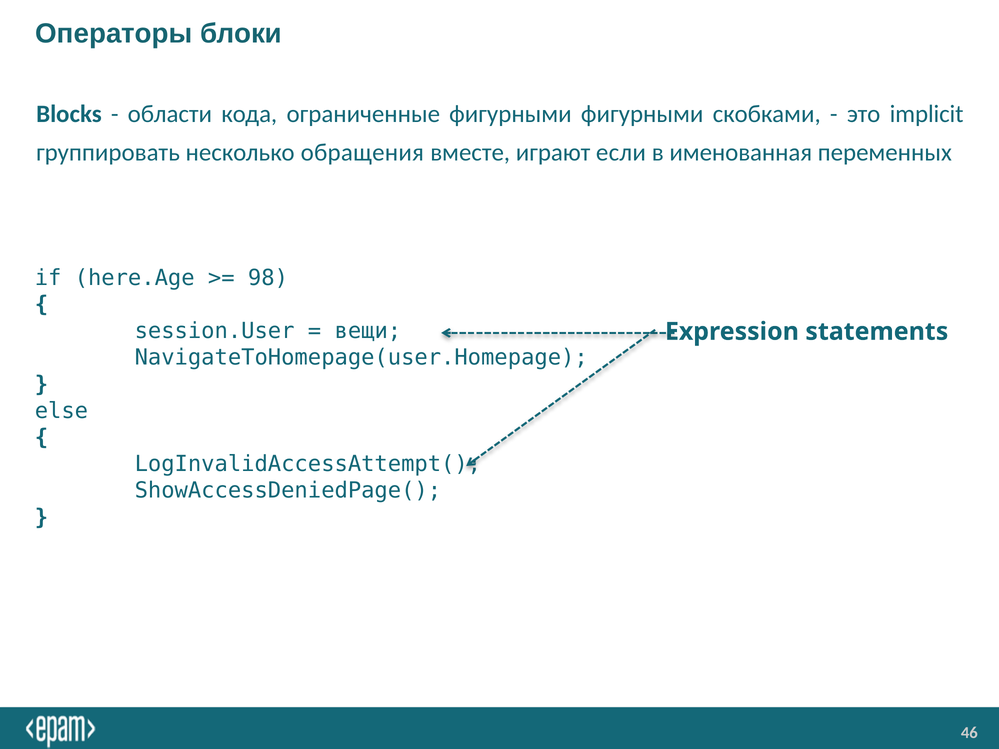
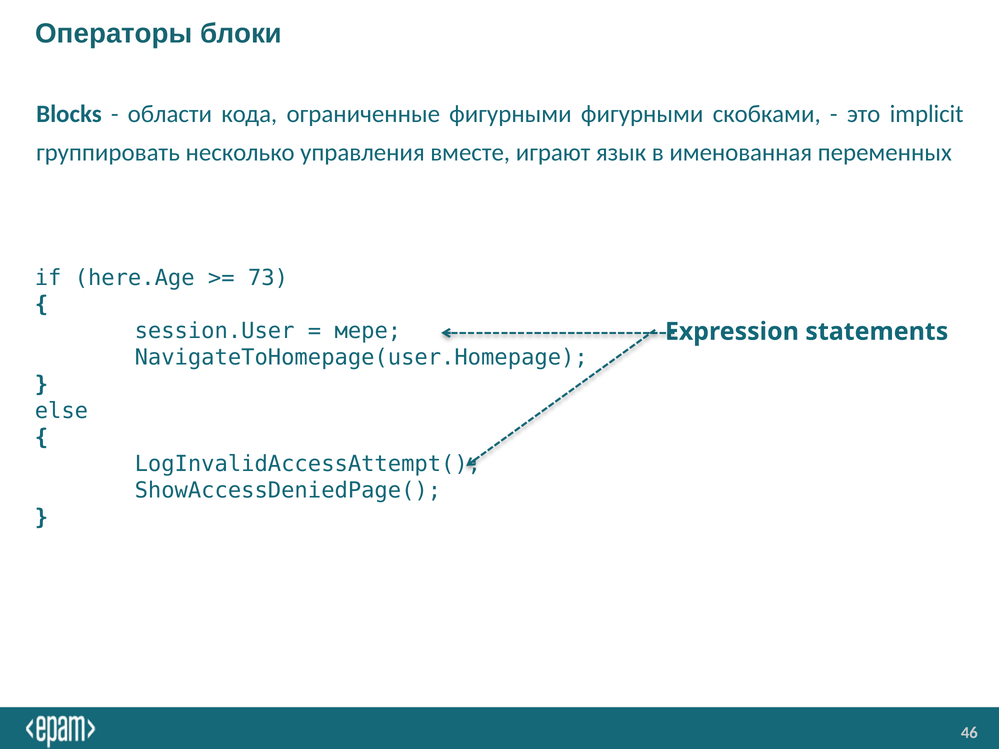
обращения: обращения -> управления (362, 153)
если: если -> язык (621, 153)
98: 98 -> 73 (268, 278)
вещи: вещи -> мере (368, 331)
